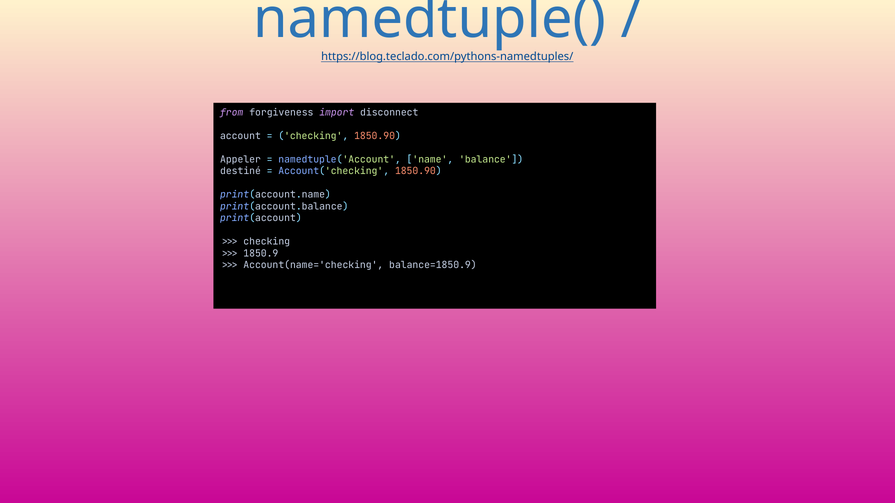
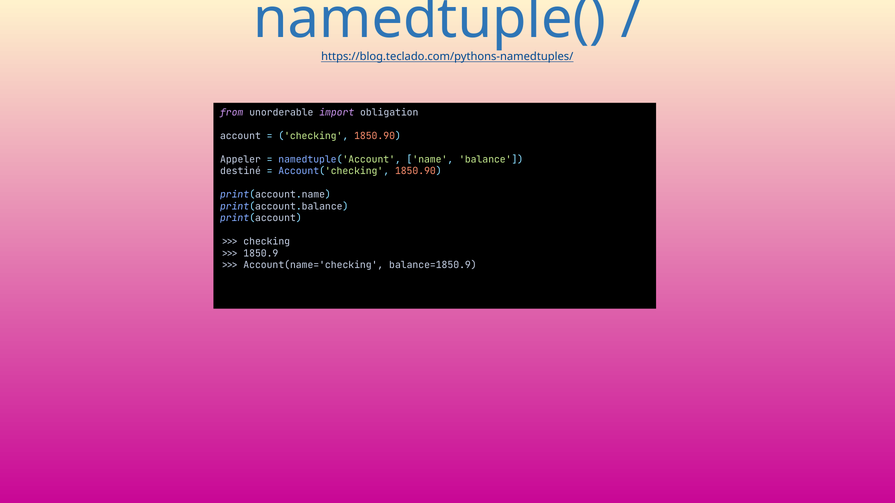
forgiveness: forgiveness -> unorderable (281, 113)
disconnect: disconnect -> obligation (389, 113)
